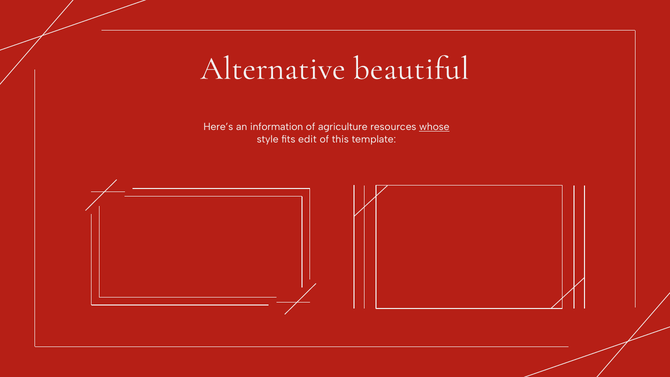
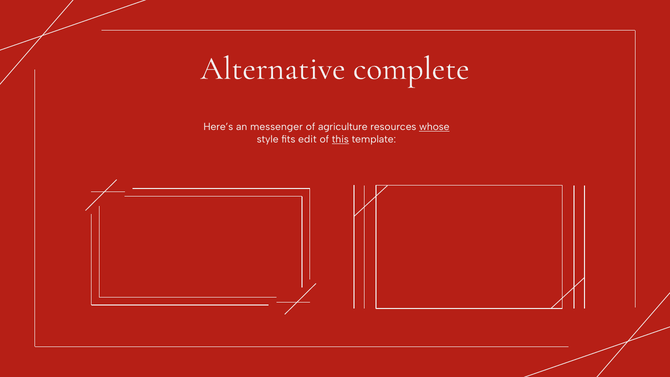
beautiful: beautiful -> complete (411, 68)
information: information -> messenger (277, 127)
this underline: none -> present (340, 139)
